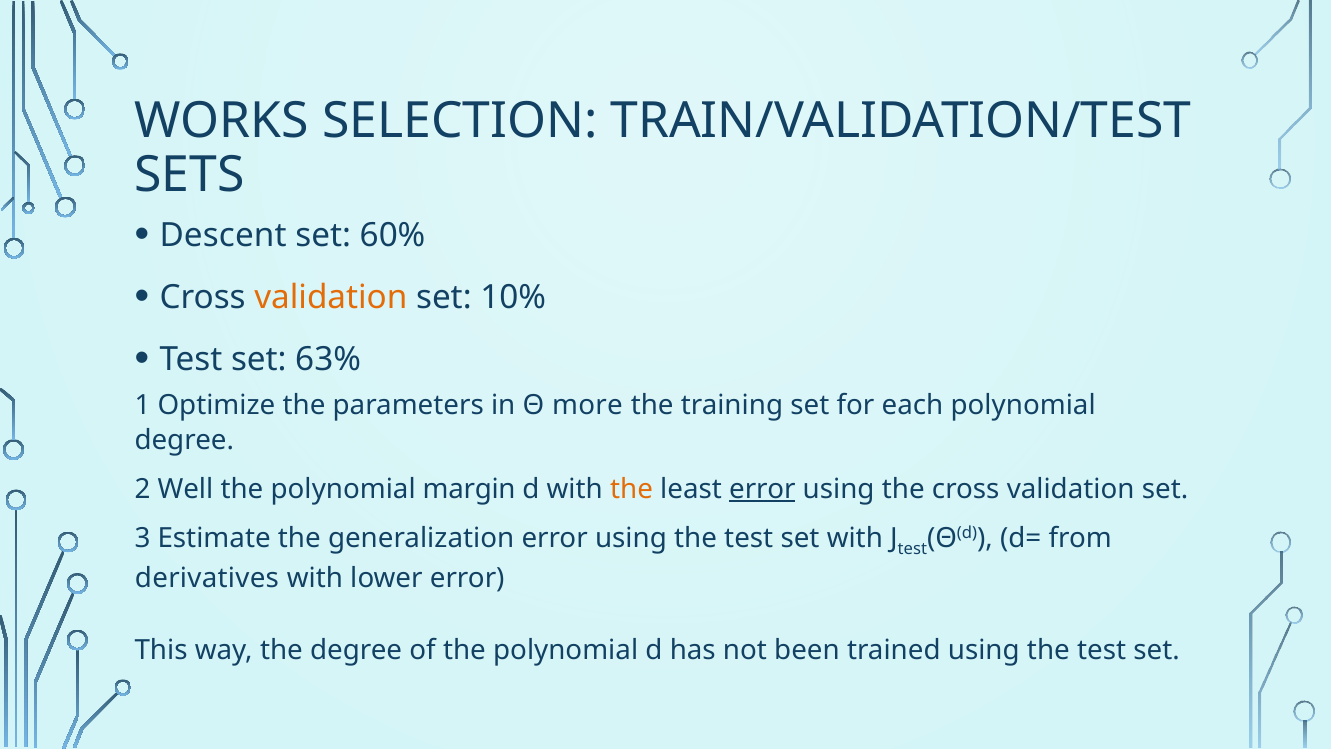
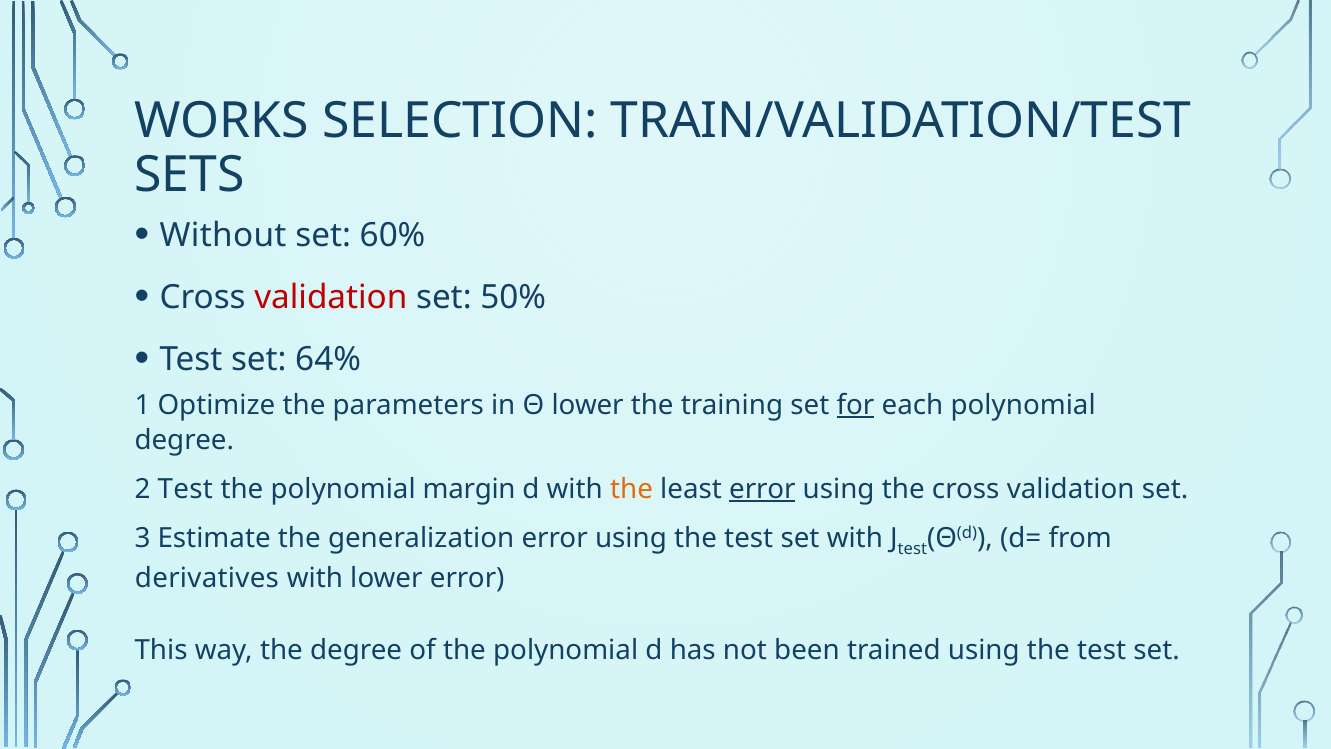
Descent: Descent -> Without (223, 236)
validation colour: orange -> red (331, 297)
10%: 10% -> 50% (513, 297)
63%: 63% -> 64% (328, 359)
Θ more: more -> lower (588, 405)
for underline: none -> present (855, 405)
2 Well: Well -> Test (185, 489)
